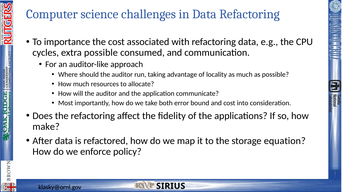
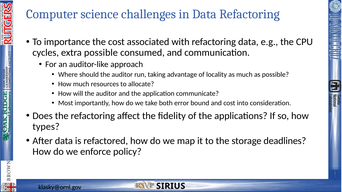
make: make -> types (46, 127)
equation: equation -> deadlines (285, 141)
